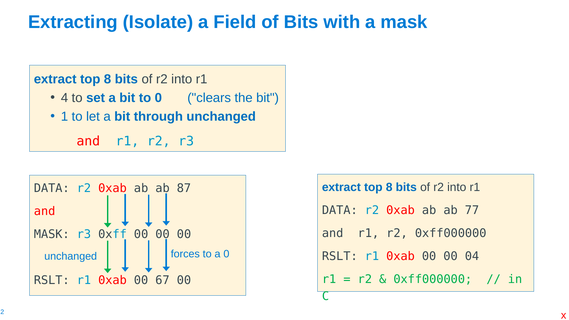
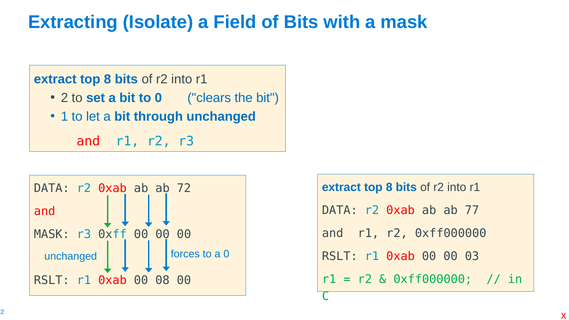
4: 4 -> 2 (64, 98)
87: 87 -> 72 (184, 188)
04: 04 -> 03 (472, 256)
67: 67 -> 08 (162, 280)
